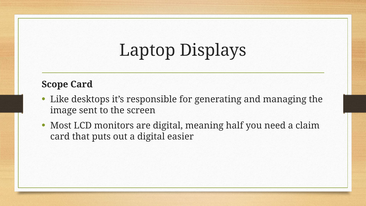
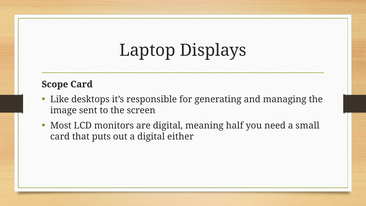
claim: claim -> small (308, 125)
easier: easier -> either (180, 136)
